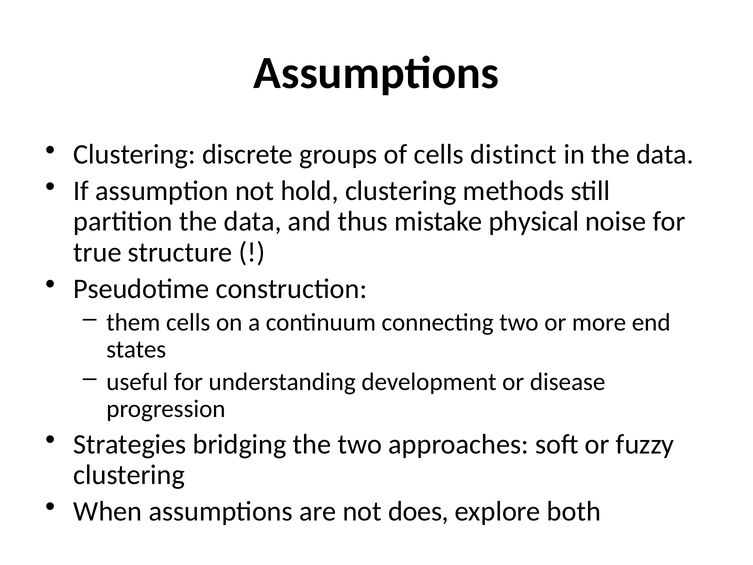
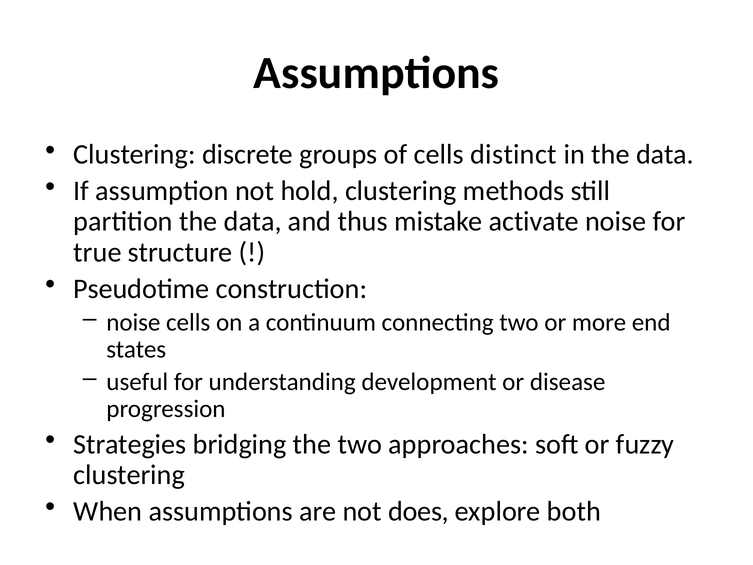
physical: physical -> activate (534, 222)
them: them -> noise (133, 322)
